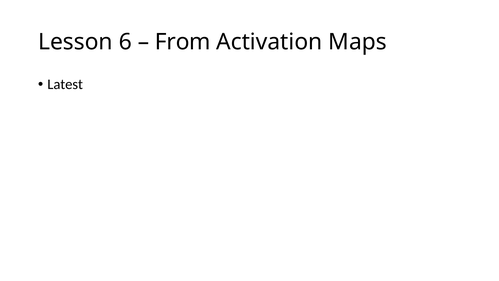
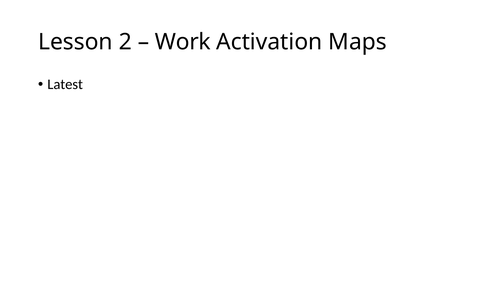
6: 6 -> 2 (125, 42)
From: From -> Work (183, 42)
